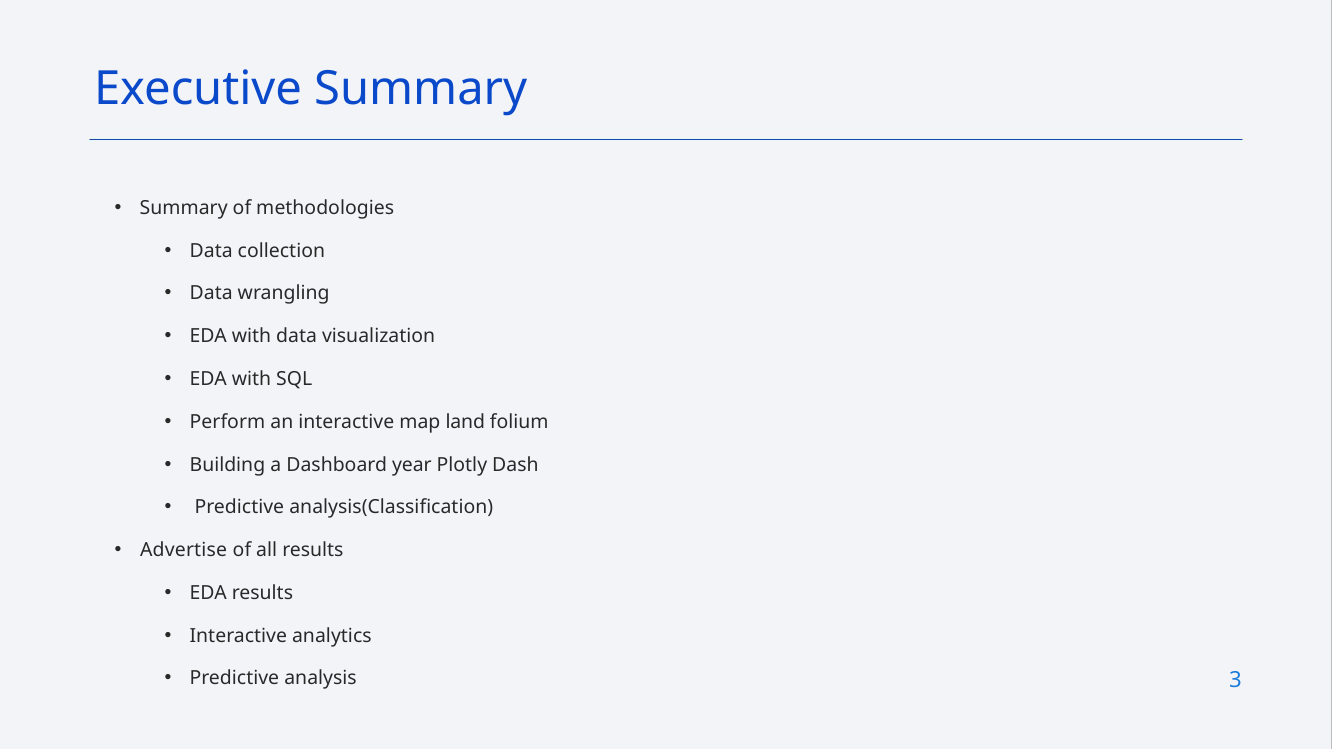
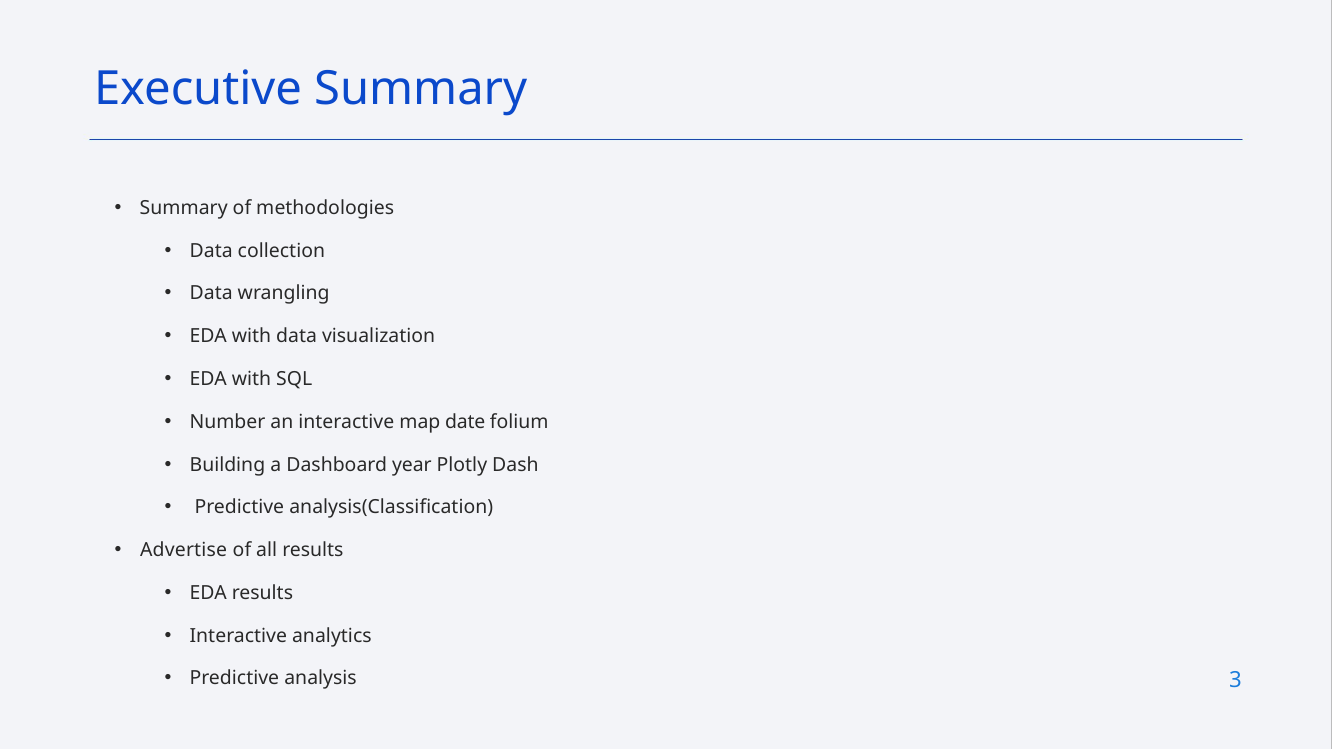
Perform: Perform -> Number (228, 422)
land: land -> date (465, 422)
